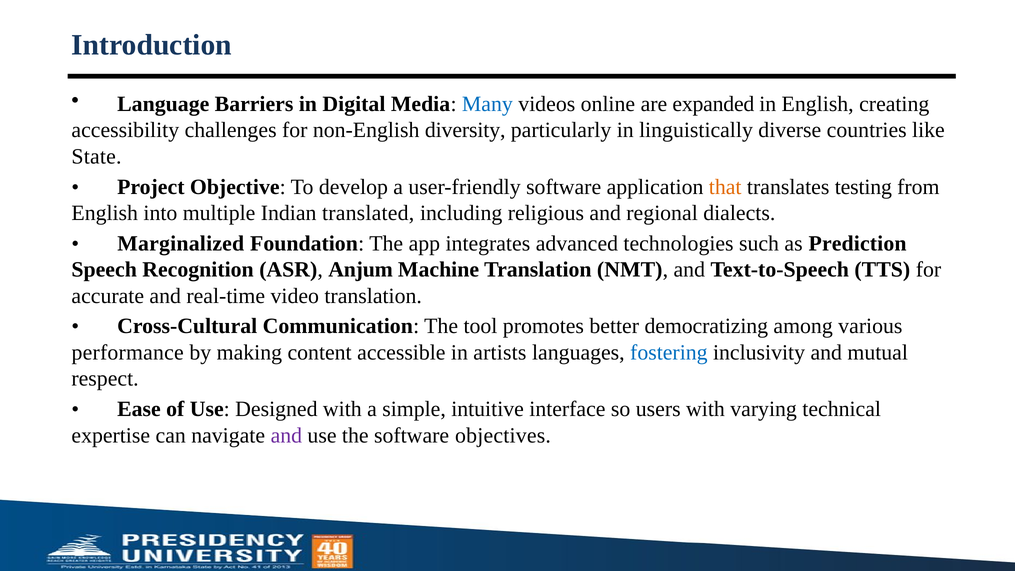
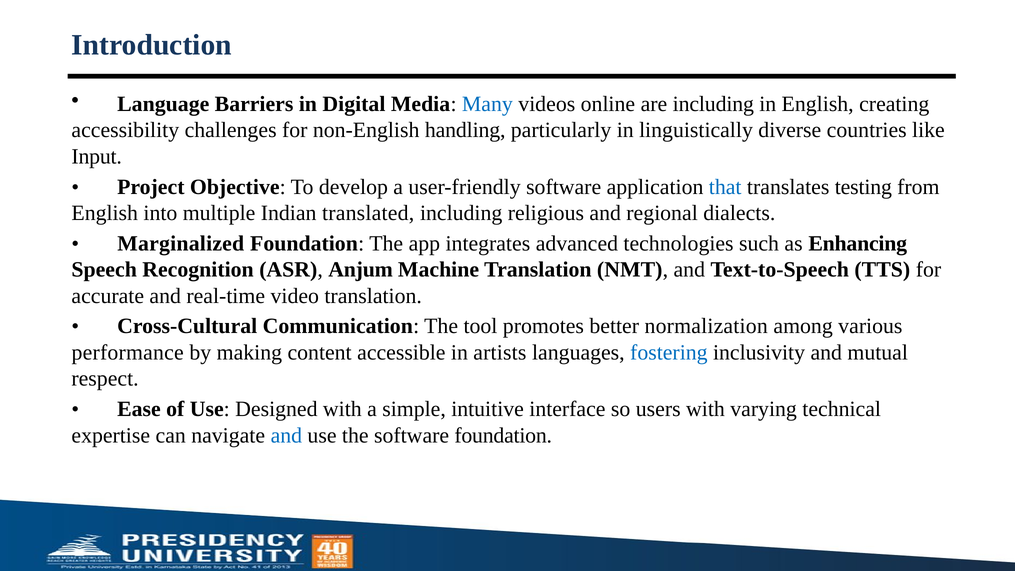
are expanded: expanded -> including (713, 104)
diversity: diversity -> handling (465, 130)
State: State -> Input (97, 156)
that colour: orange -> blue (725, 187)
Prediction: Prediction -> Enhancing (858, 243)
democratizing: democratizing -> normalization (706, 326)
and colour: purple -> blue (286, 435)
software objectives: objectives -> foundation (503, 435)
